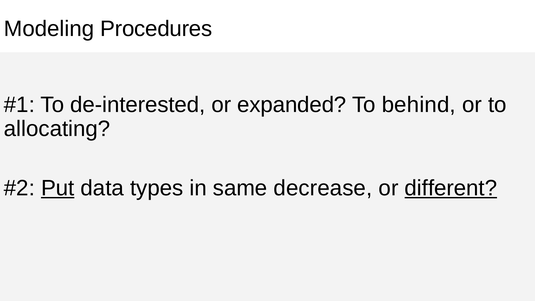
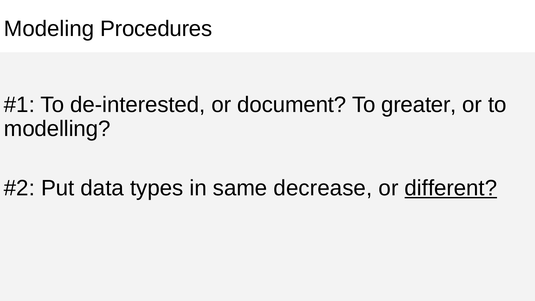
expanded: expanded -> document (292, 105)
behind: behind -> greater (419, 105)
allocating: allocating -> modelling (57, 129)
Put underline: present -> none (58, 188)
